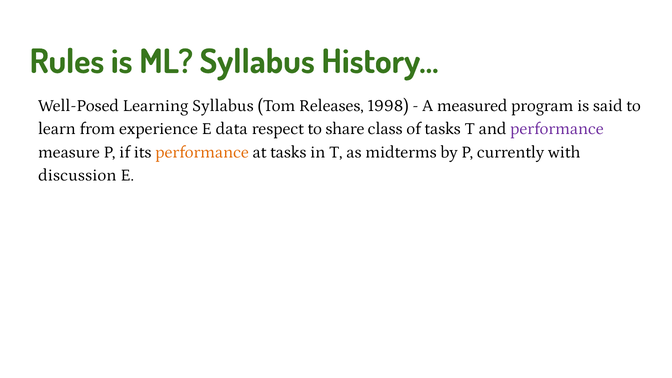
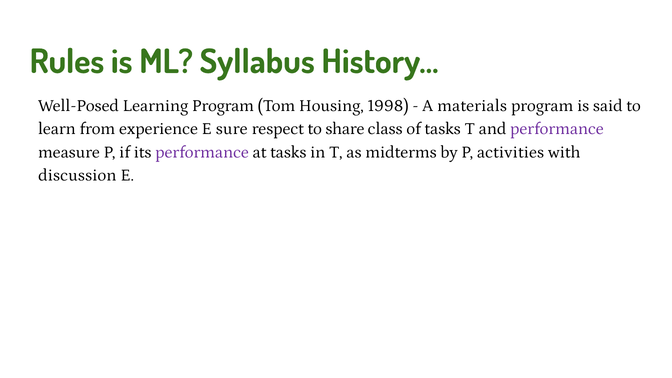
Learning Syllabus: Syllabus -> Program (223, 106)
Releases: Releases -> Housing (331, 106)
measured: measured -> materials (472, 106)
data: data -> sure (232, 129)
performance colour: orange -> purple (202, 152)
currently: currently -> activities (510, 152)
